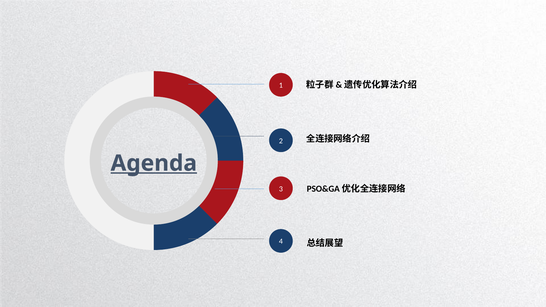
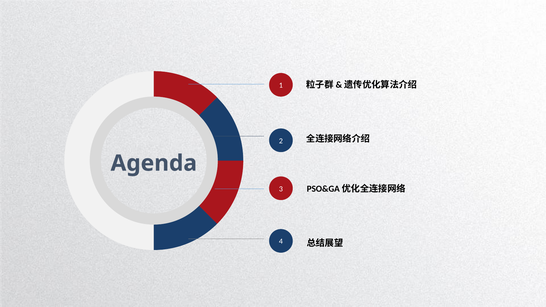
Agenda underline: present -> none (154, 163)
